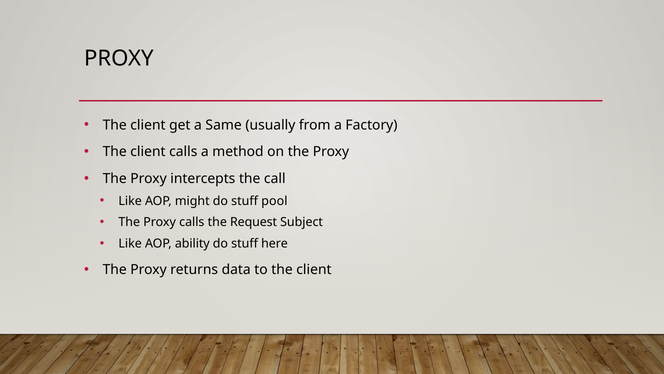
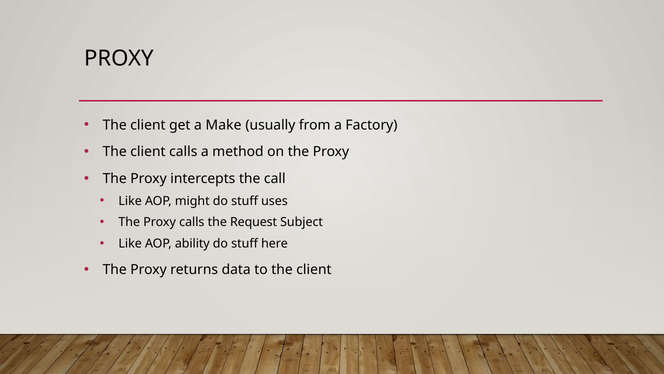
Same: Same -> Make (224, 125)
pool: pool -> uses (274, 201)
